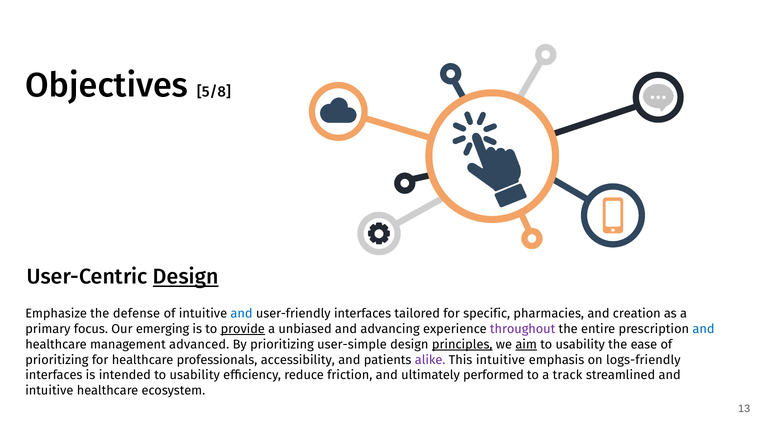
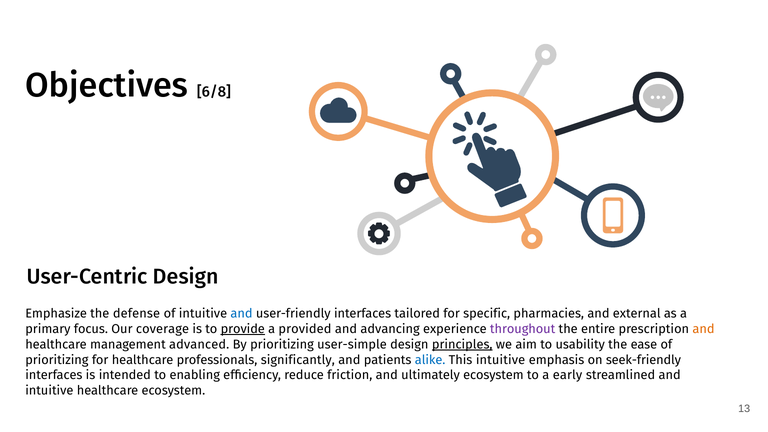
5/8: 5/8 -> 6/8 (214, 92)
Design underline: present -> none (186, 277)
creation: creation -> external (637, 314)
emerging: emerging -> coverage (162, 329)
unbiased: unbiased -> provided (305, 329)
and colour: blue -> orange (704, 329)
aim underline: present -> none (526, 344)
accessibility: accessibility -> significantly (298, 360)
alike colour: purple -> blue (430, 360)
logs-friendly: logs-friendly -> seek-friendly (643, 360)
intended to usability: usability -> enabling (195, 375)
ultimately performed: performed -> ecosystem (493, 375)
track: track -> early (568, 375)
